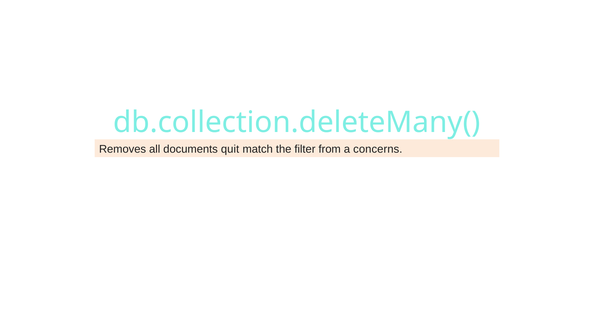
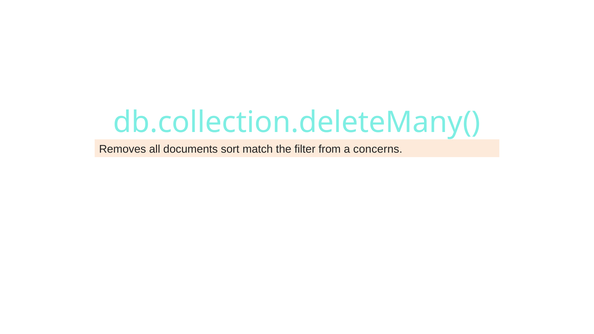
quit: quit -> sort (230, 149)
